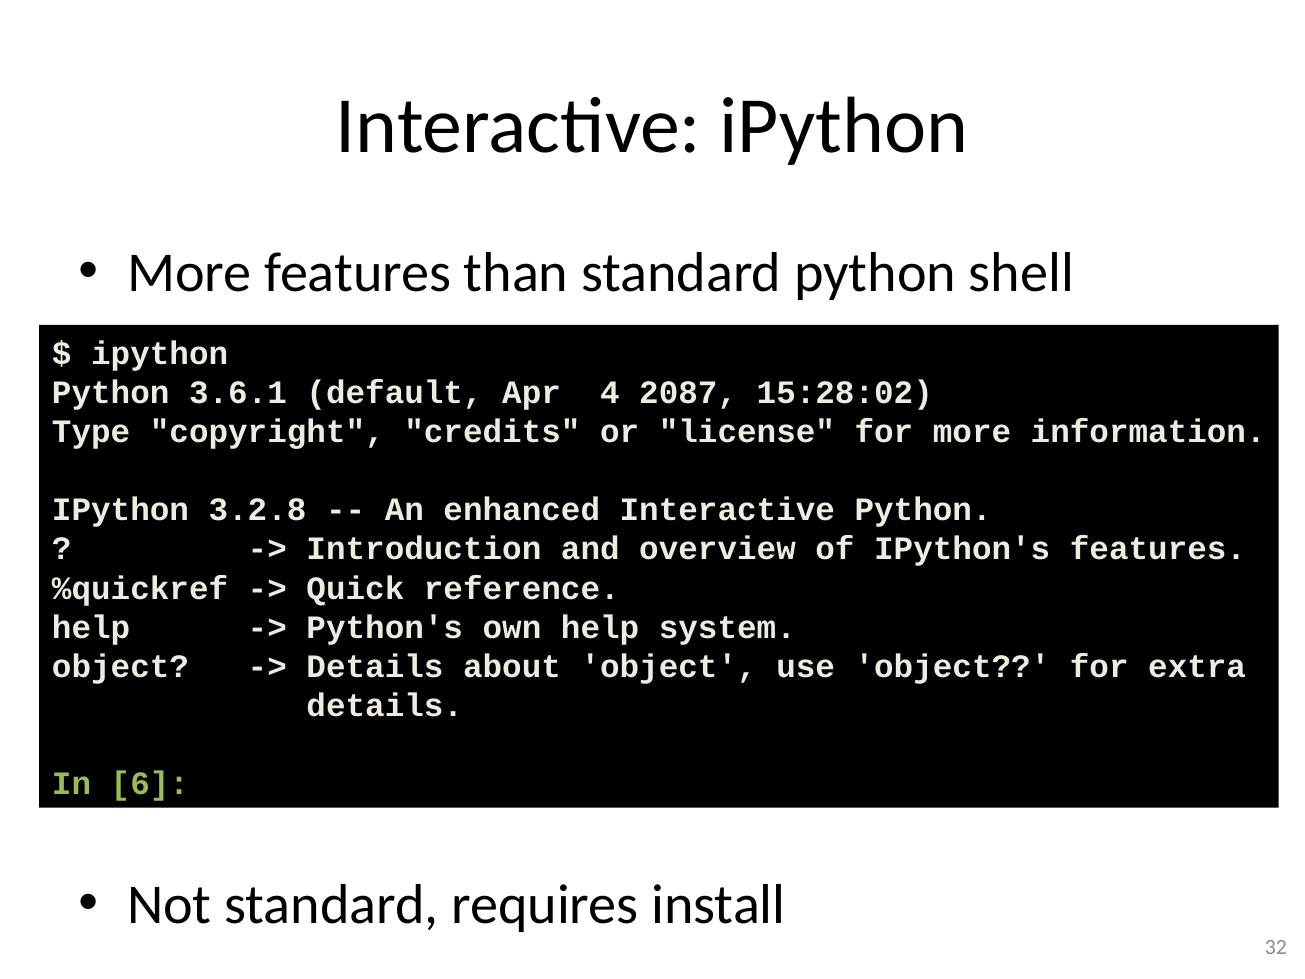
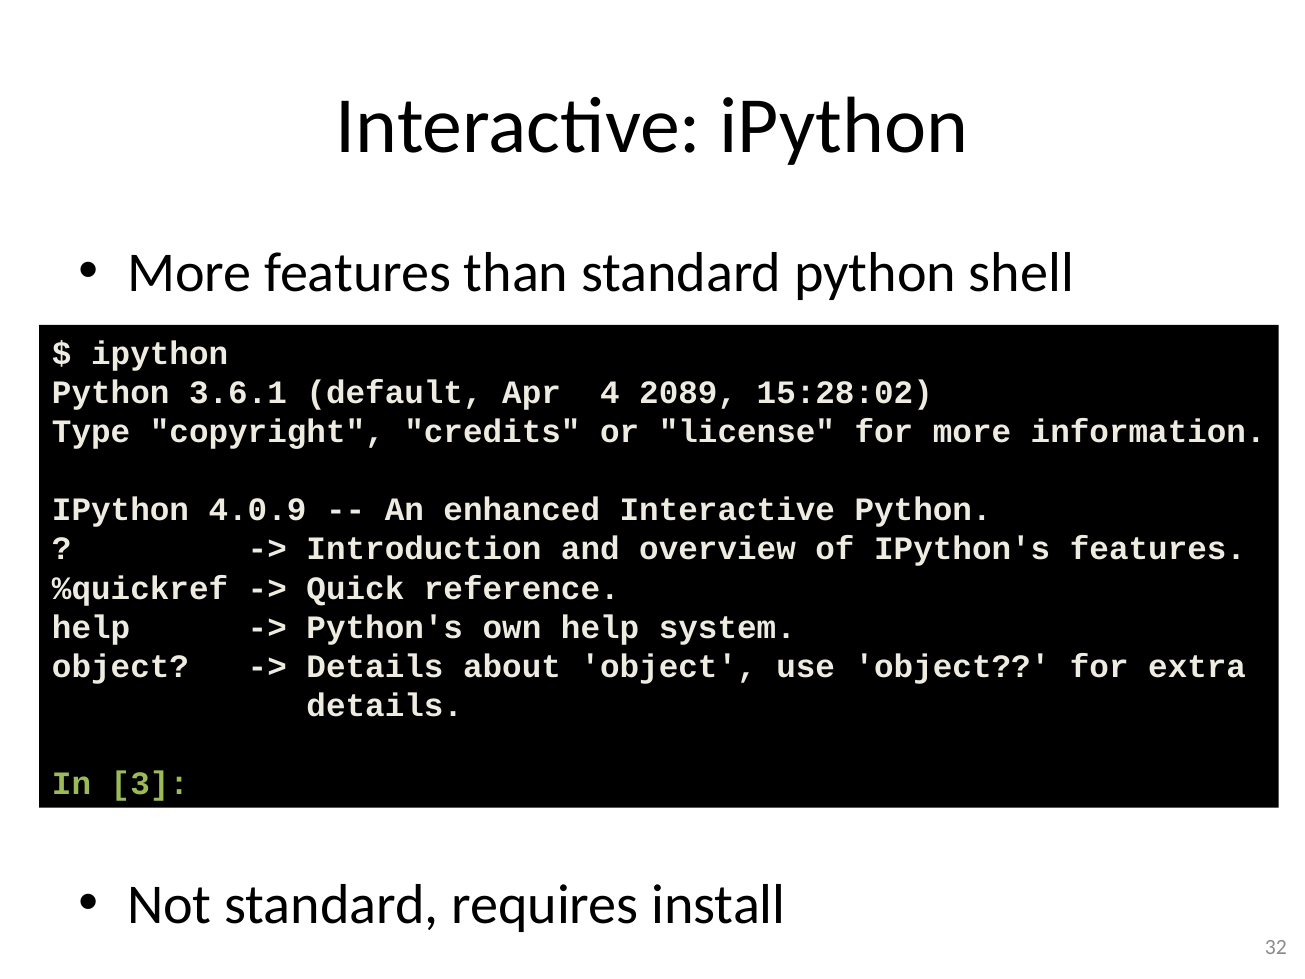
2087: 2087 -> 2089 (688, 392)
3.2.8: 3.2.8 -> 4.0.9 (258, 510)
6: 6 -> 3 (150, 784)
